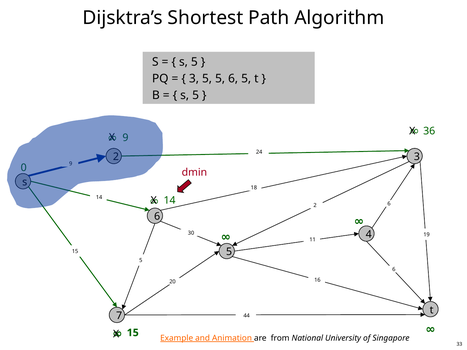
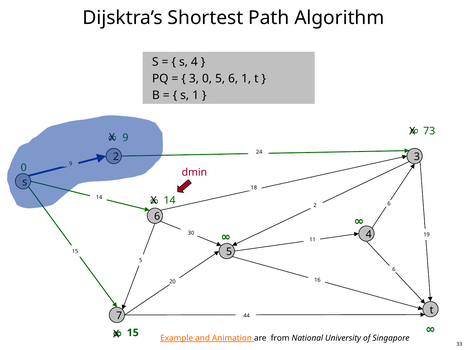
5: 5 -> 4 (194, 62)
3 5: 5 -> 0 (207, 79)
6 5: 5 -> 1 (246, 79)
5: 5 -> 1 (196, 95)
36: 36 -> 73 (429, 131)
